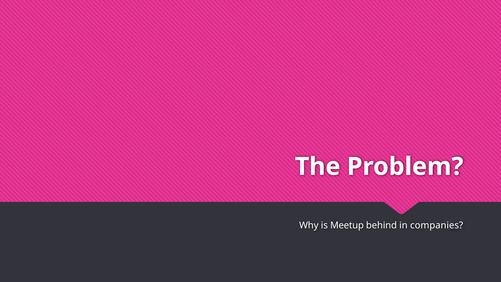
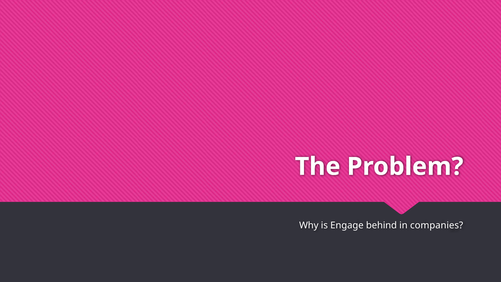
Meetup: Meetup -> Engage (347, 225)
